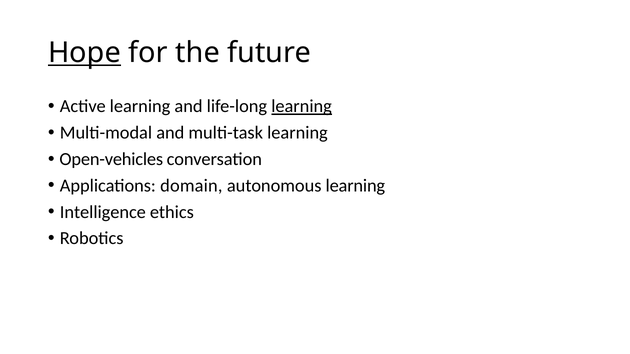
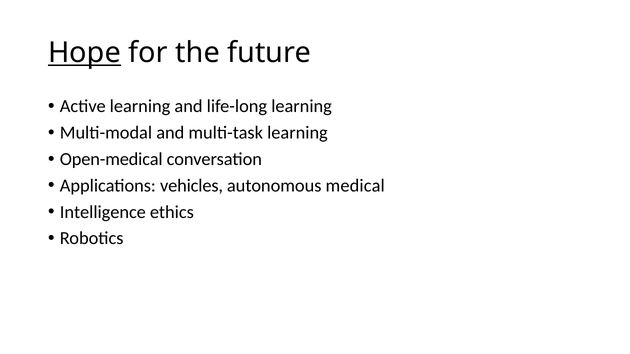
learning underline: present -> none (302, 107)
Open-vehicles: Open-vehicles -> Open-medical (111, 159)
domain: domain -> vehicles (192, 186)
autonomous learning: learning -> medical (355, 186)
